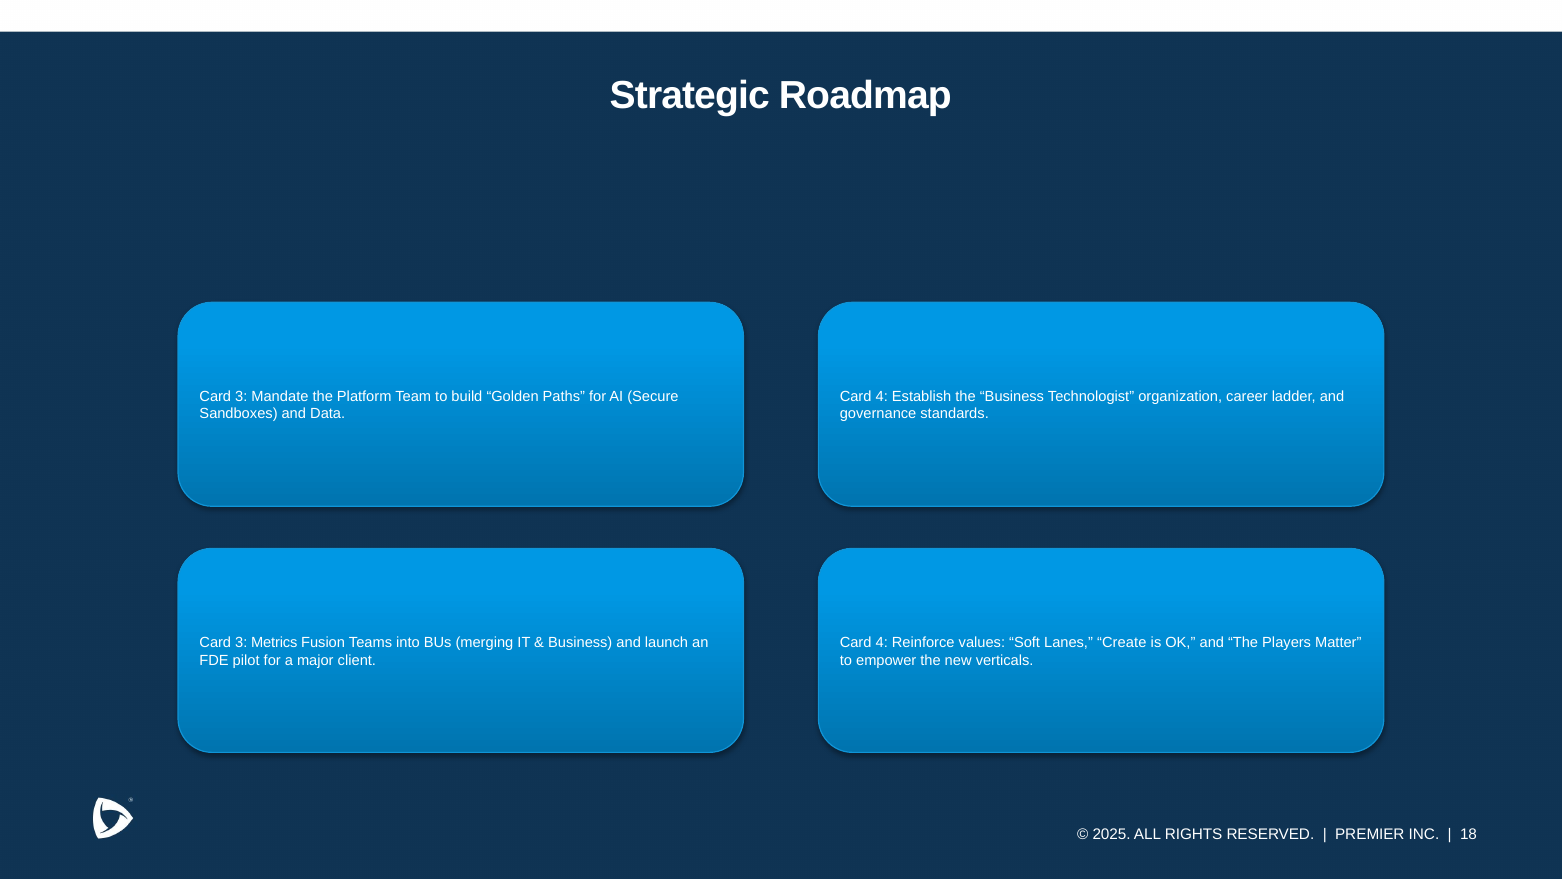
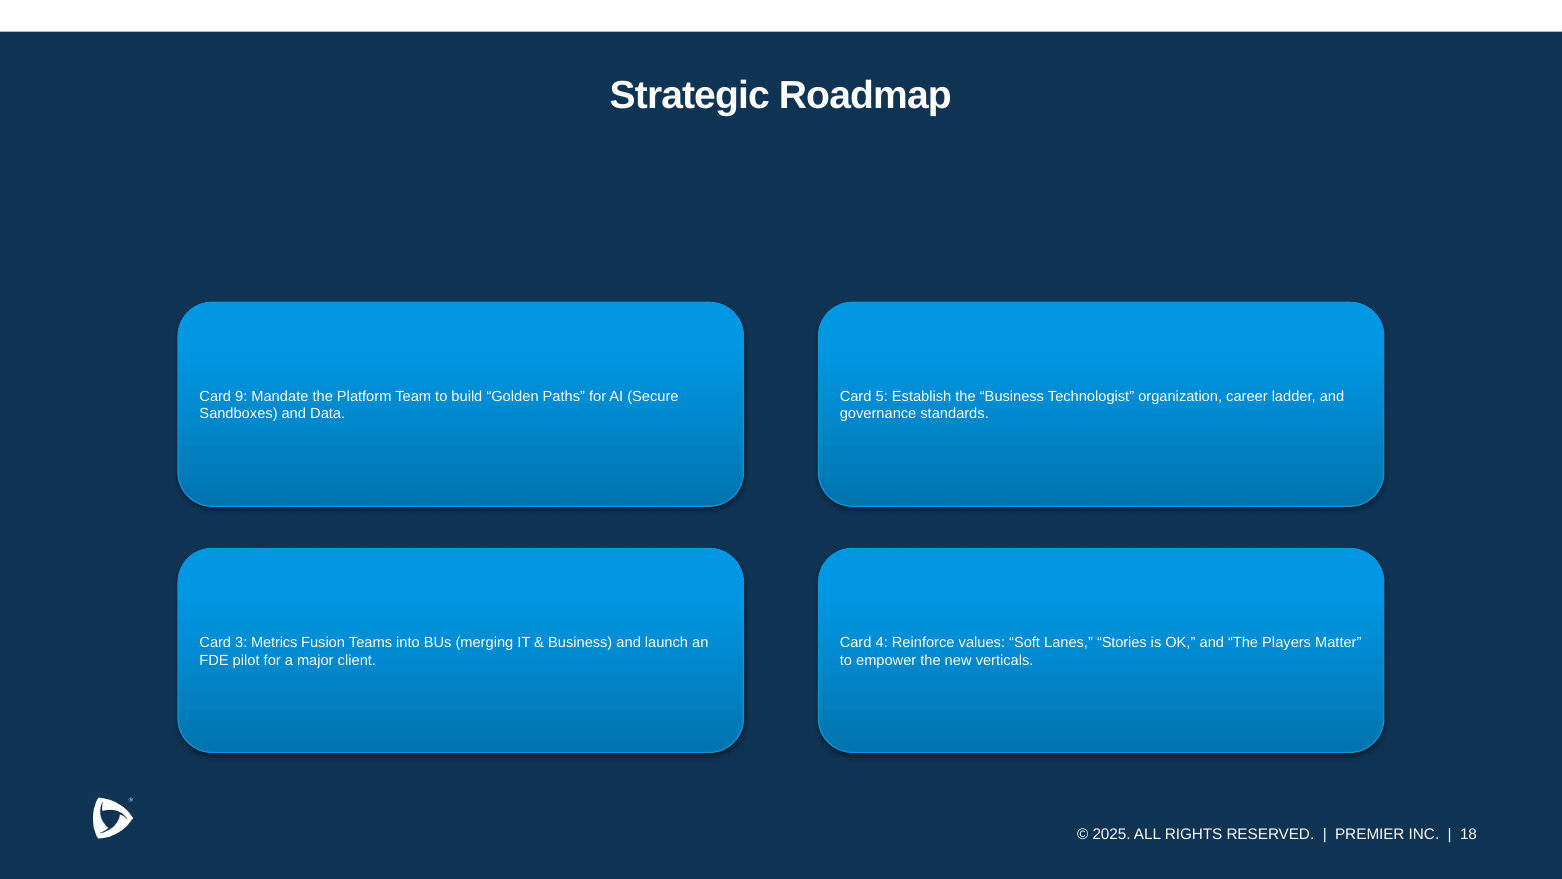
3: 3 -> 9 (241, 396)
4: 4 -> 5 (882, 396)
Create: Create -> Stories (1122, 642)
